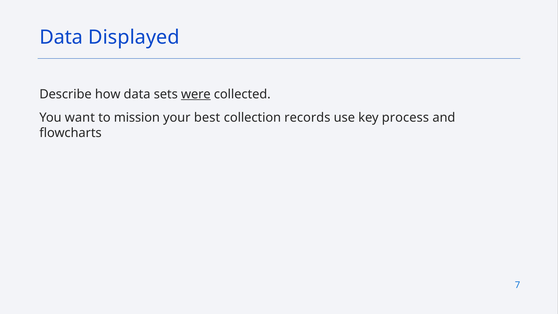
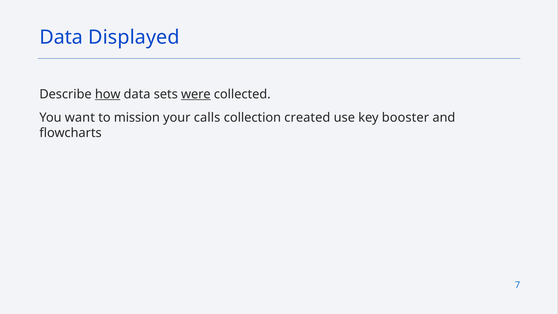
how underline: none -> present (108, 94)
best: best -> calls (207, 118)
records: records -> created (307, 118)
process: process -> booster (405, 118)
